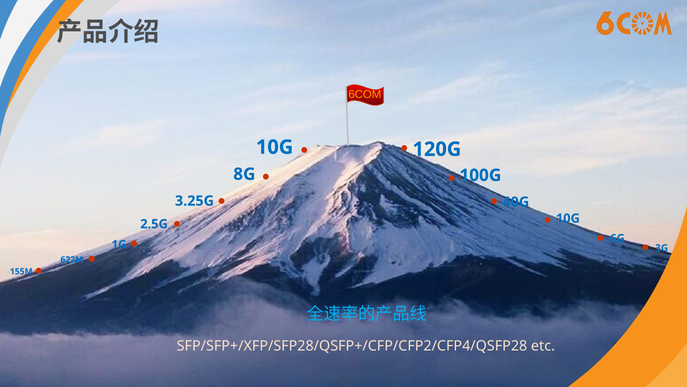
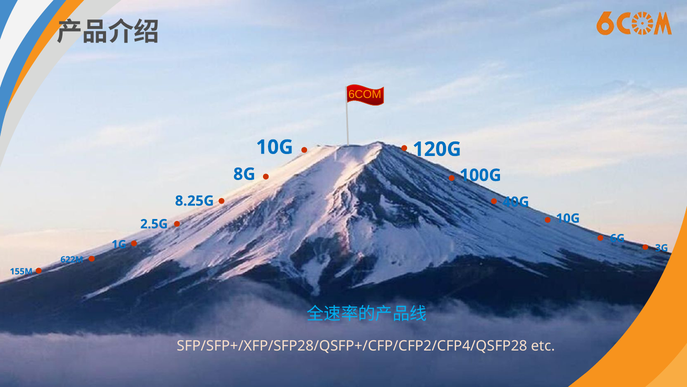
3.25G: 3.25G -> 8.25G (195, 201)
